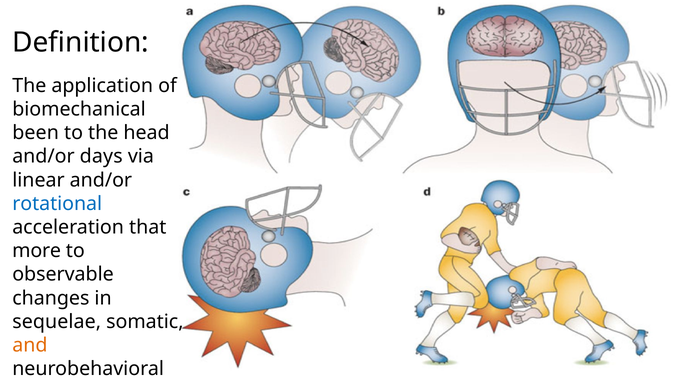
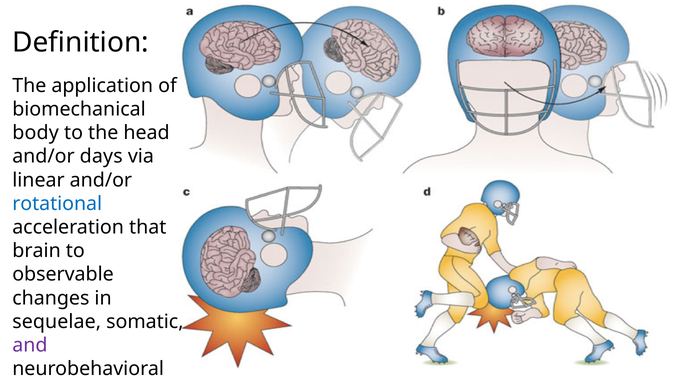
been: been -> body (36, 133)
more: more -> brain (37, 251)
and colour: orange -> purple (30, 345)
